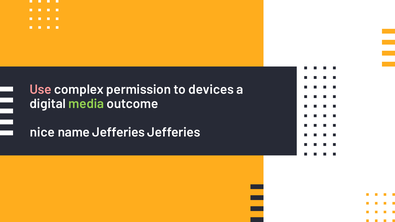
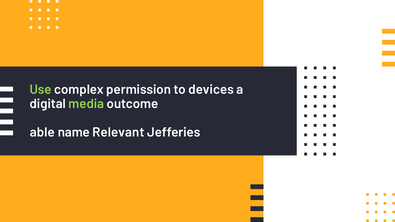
Use colour: pink -> light green (41, 90)
nice: nice -> able (42, 132)
name Jefferies: Jefferies -> Relevant (118, 132)
